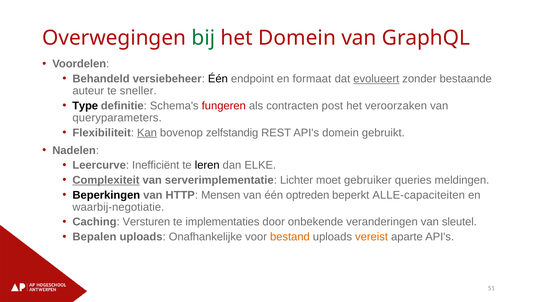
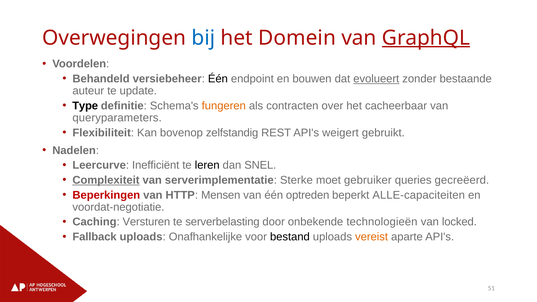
bij colour: green -> blue (203, 38)
GraphQL underline: none -> present (426, 38)
formaat: formaat -> bouwen (312, 79)
sneller: sneller -> update (138, 91)
fungeren colour: red -> orange (224, 106)
post: post -> over (332, 106)
veroorzaken: veroorzaken -> cacheerbaar (396, 106)
Kan underline: present -> none (147, 133)
API's domein: domein -> weigert (340, 133)
ELKE: ELKE -> SNEL (260, 165)
Lichter: Lichter -> Sterke (296, 180)
meldingen: meldingen -> gecreëerd (462, 180)
Beperkingen colour: black -> red (106, 195)
waarbij-negotiatie: waarbij-negotiatie -> voordat-negotiatie (118, 207)
implementaties: implementaties -> serverbelasting (222, 222)
veranderingen: veranderingen -> technologieën (382, 222)
sleutel: sleutel -> locked (459, 222)
Bepalen: Bepalen -> Fallback (95, 237)
bestand colour: orange -> black (290, 237)
